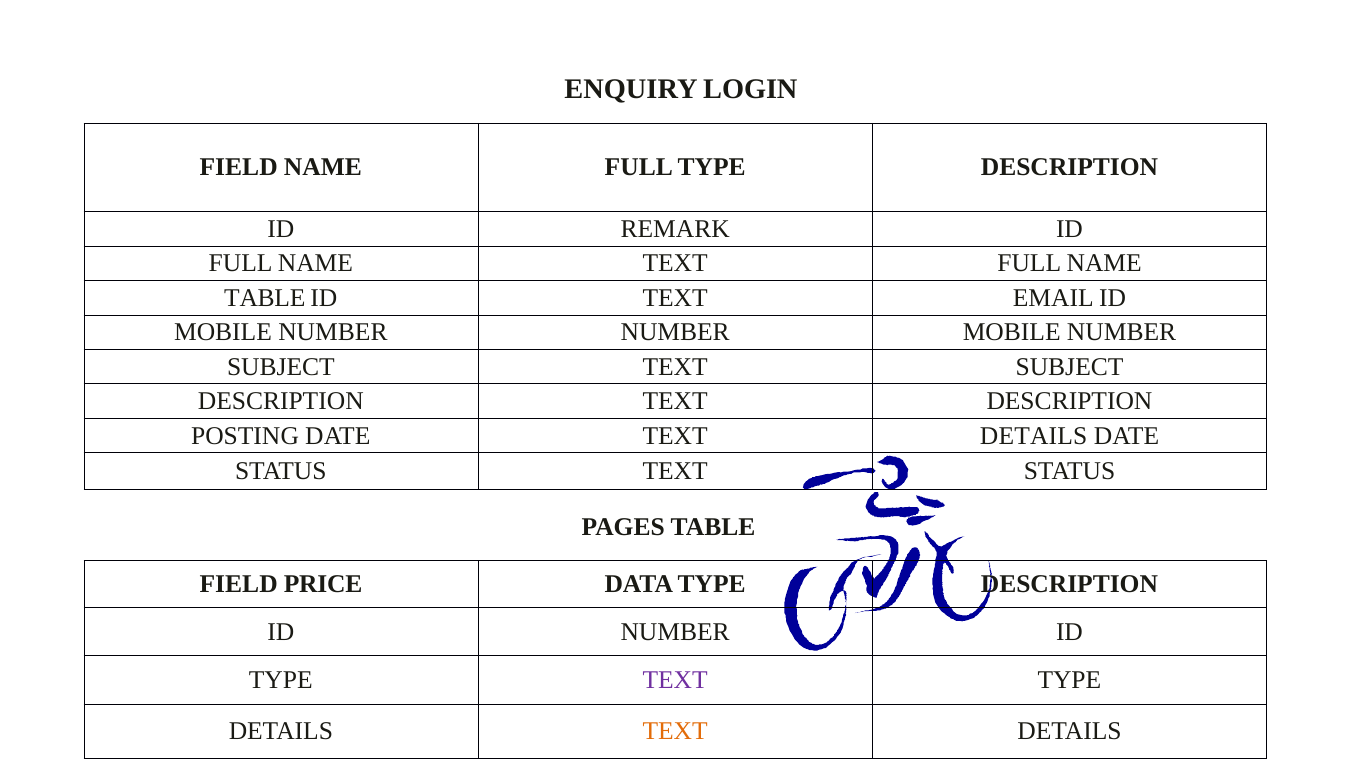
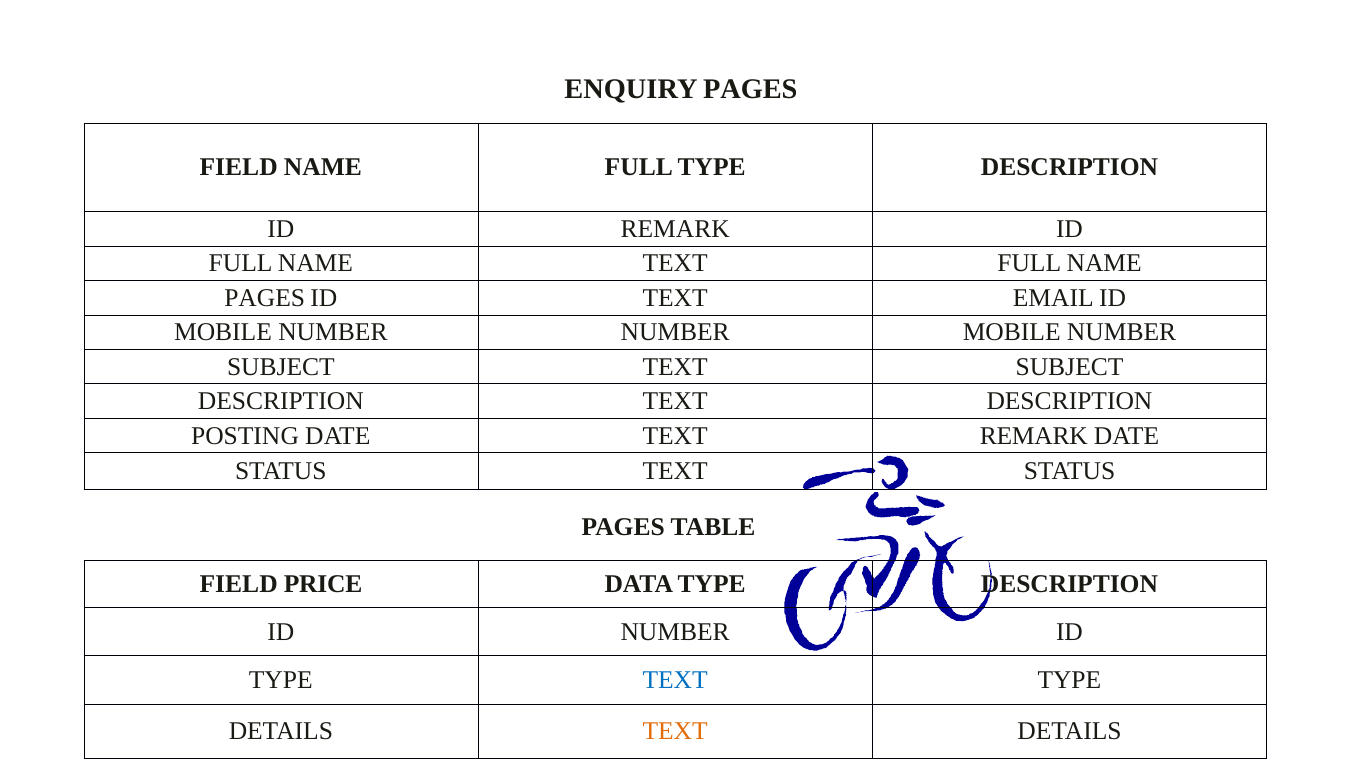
ENQUIRY LOGIN: LOGIN -> PAGES (750, 89)
TABLE: TABLE -> PAGES (265, 298)
DATE TEXT DETAILS: DETAILS -> REMARK (1034, 436)
TEXT colour: purple -> blue (675, 680)
